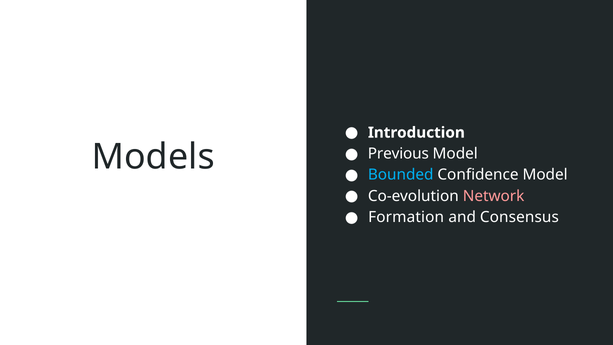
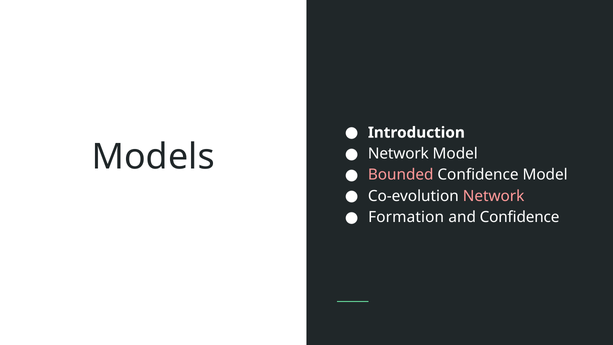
Previous: Previous -> Network (398, 154)
Bounded colour: light blue -> pink (401, 175)
and Consensus: Consensus -> Confidence (520, 217)
